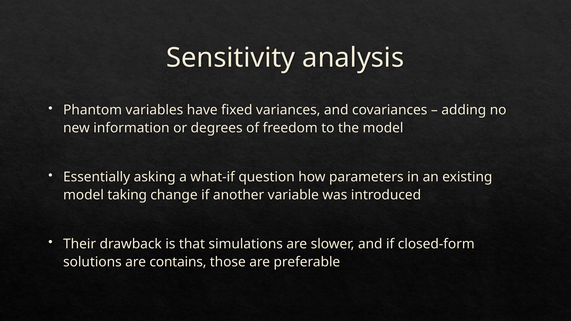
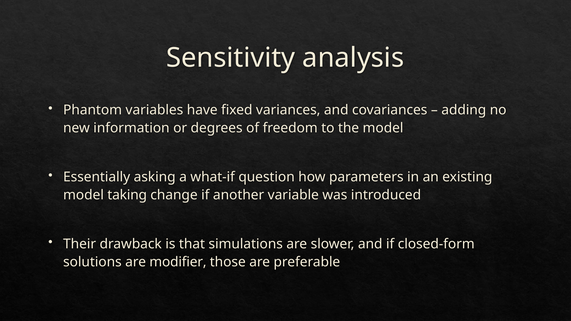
contains: contains -> modifier (178, 262)
